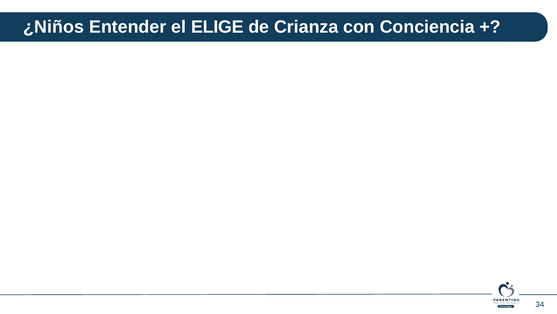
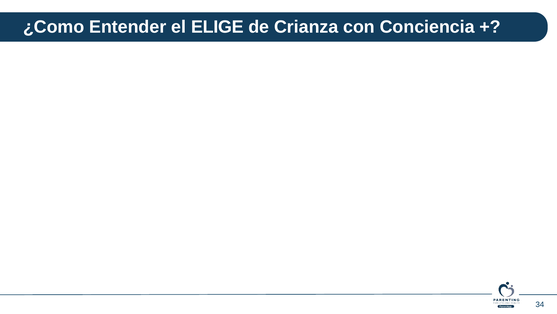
¿Niños: ¿Niños -> ¿Como (54, 27)
